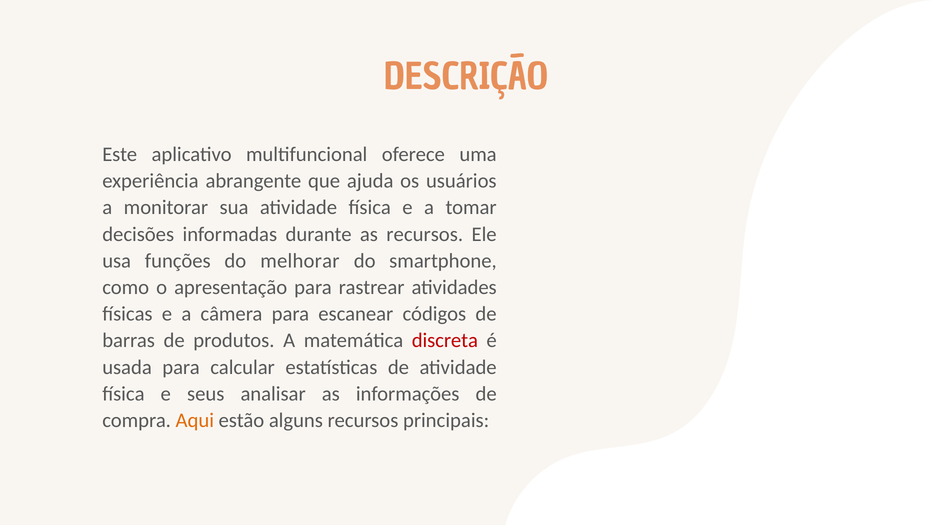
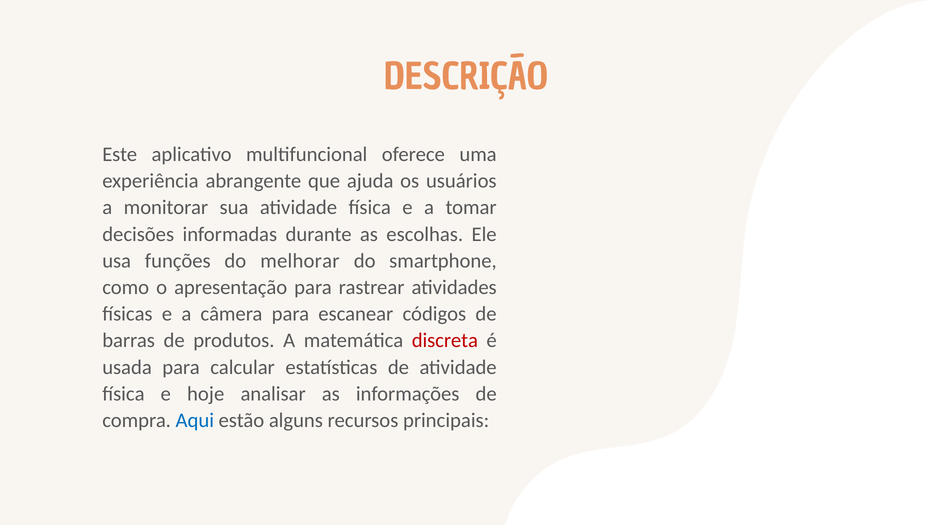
as recursos: recursos -> escolhas (425, 234)
seus: seus -> hoje (206, 394)
Aqui colour: orange -> blue (195, 420)
